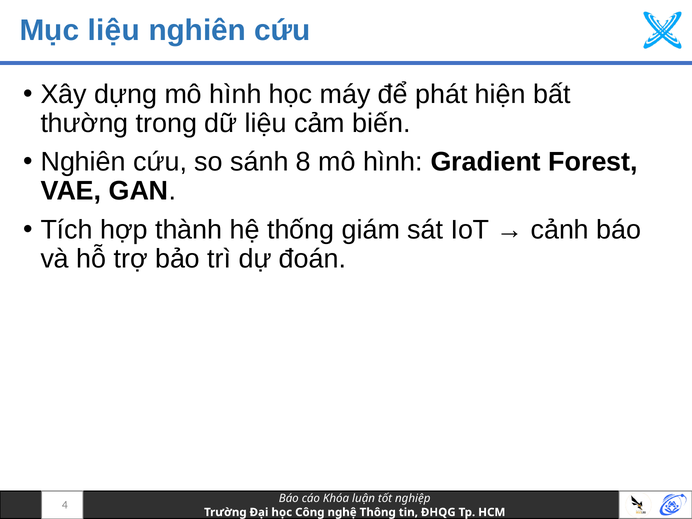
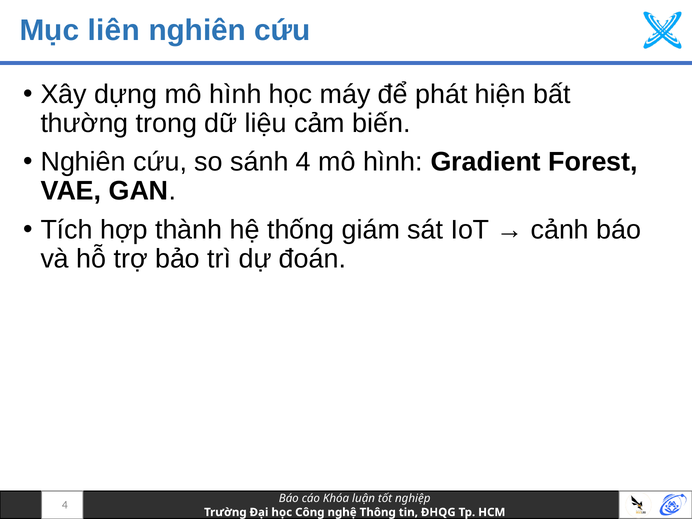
Mục liệu: liệu -> liên (114, 30)
sánh 8: 8 -> 4 (303, 162)
